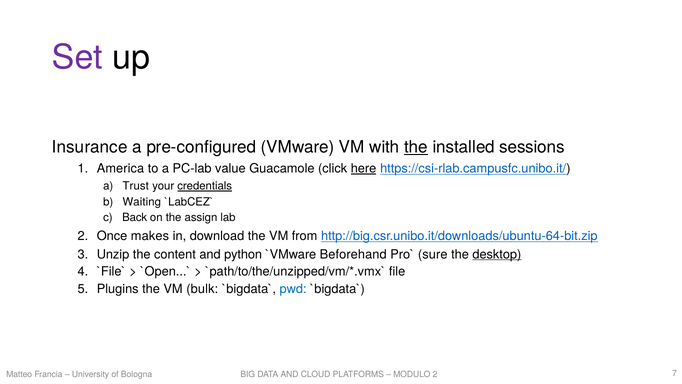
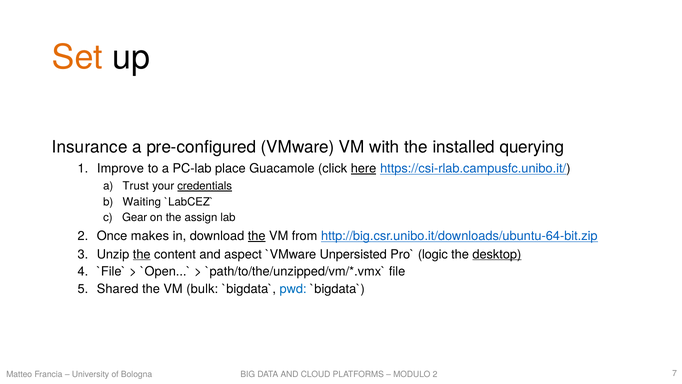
Set colour: purple -> orange (77, 57)
the underline: present -> none (416, 147)
sessions: sessions -> querying (532, 147)
America: America -> Improve (120, 168)
value: value -> place (230, 168)
Back: Back -> Gear (135, 217)
the underline: none -> present (257, 236)
the underline: none -> present (142, 254)
python: python -> aspect (243, 254)
Beforehand: Beforehand -> Unpersisted (353, 254)
sure: sure -> logic (433, 254)
Plugins: Plugins -> Shared (118, 289)
